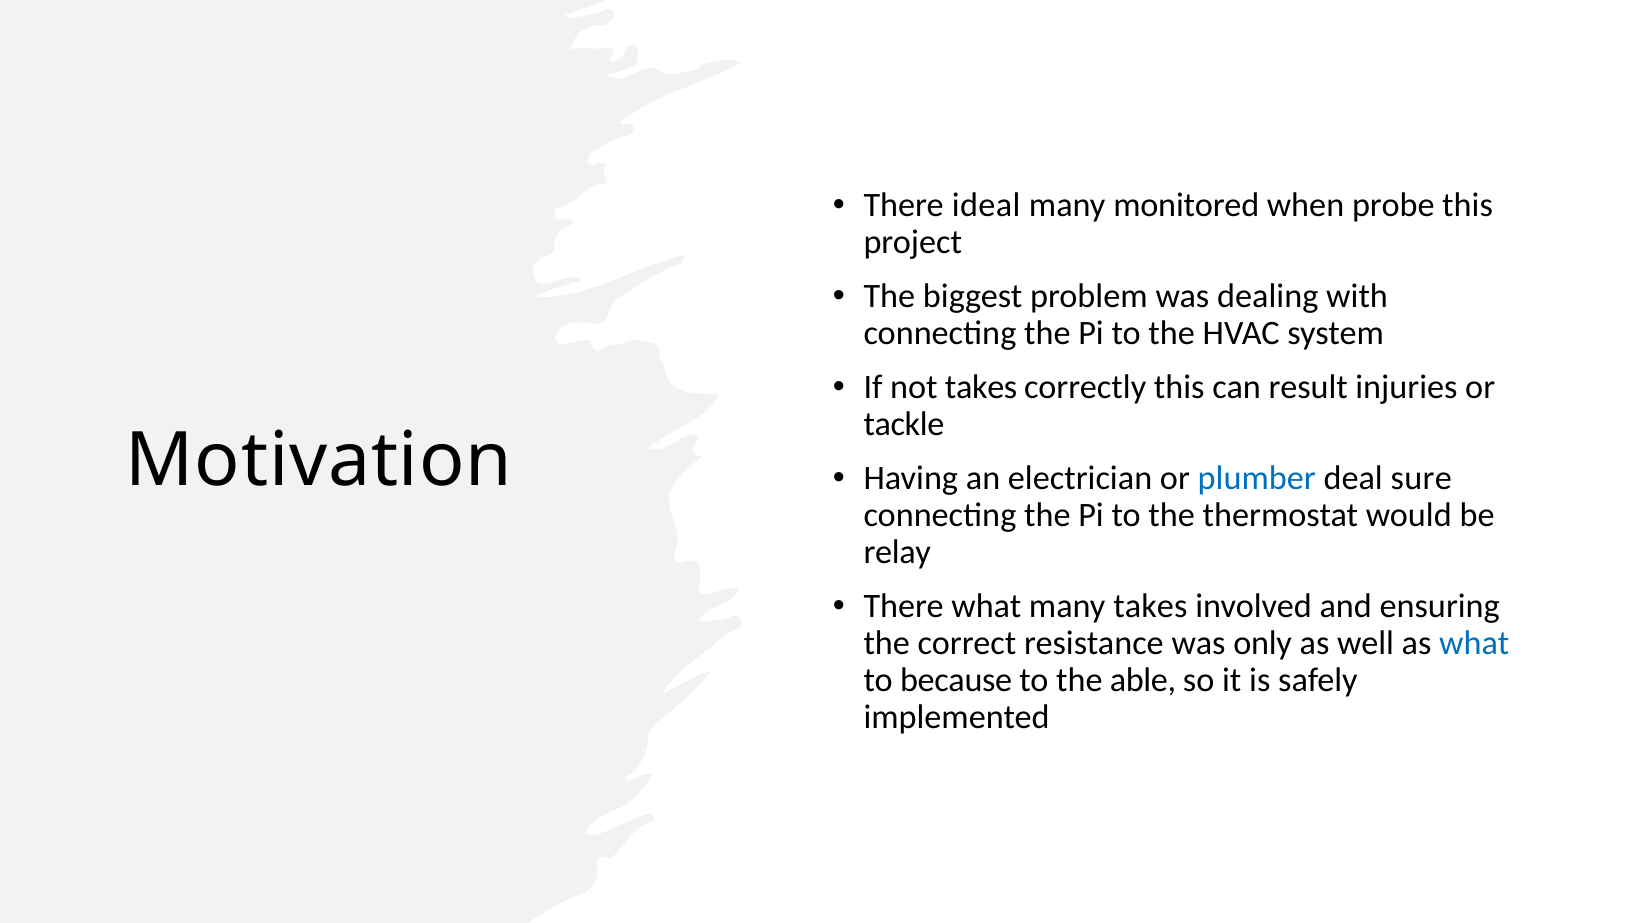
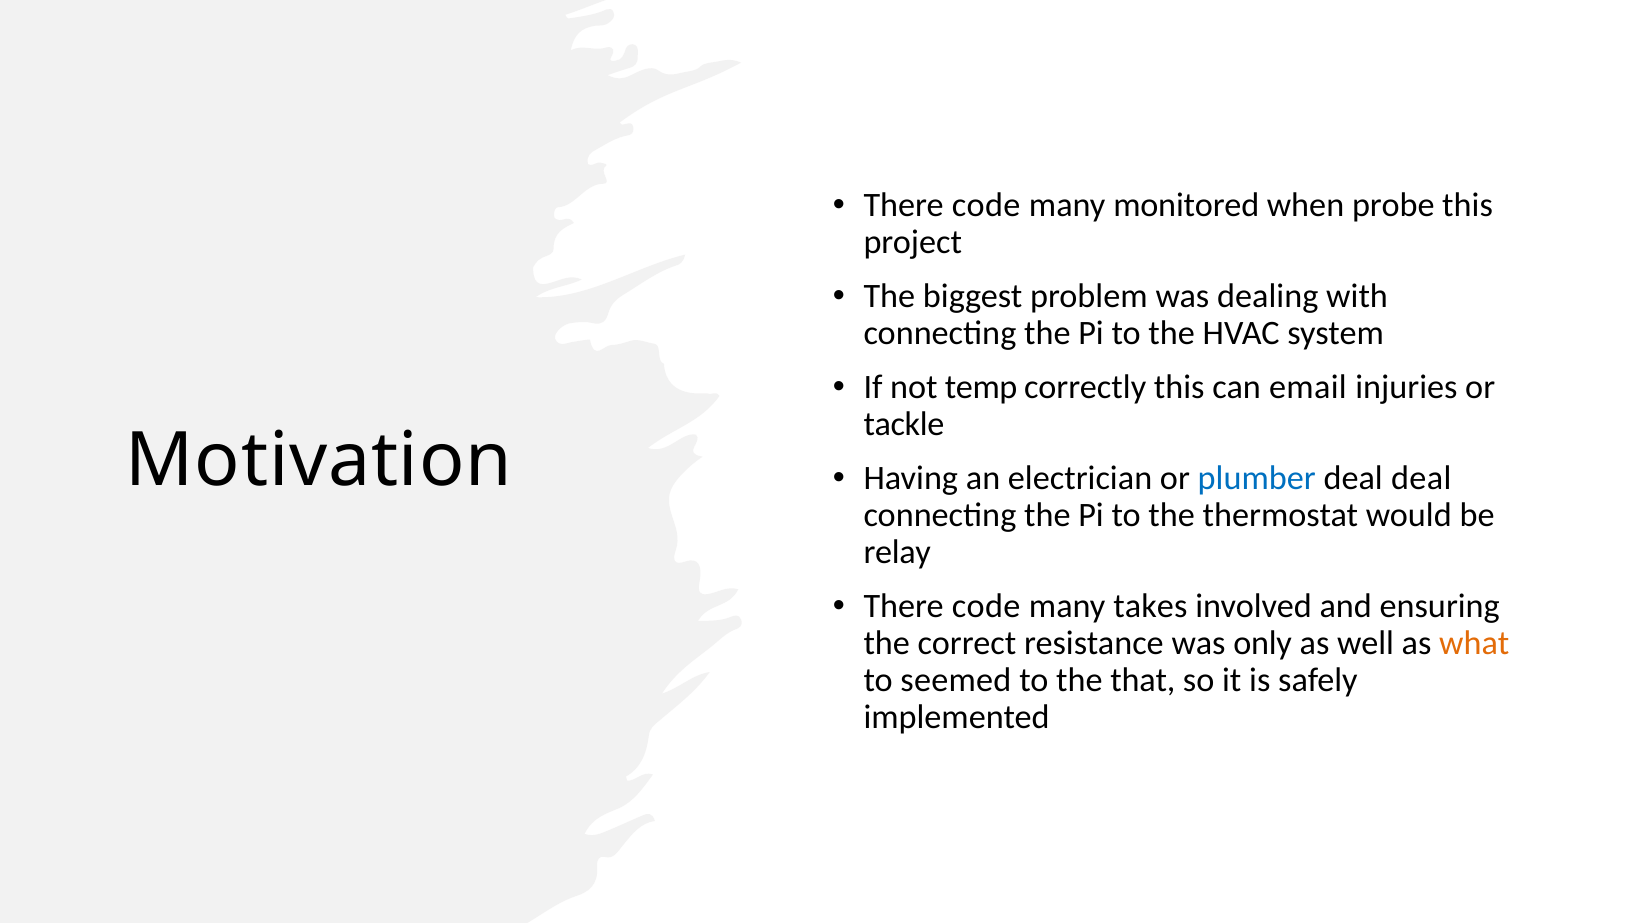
ideal: ideal -> code (986, 205)
not takes: takes -> temp (981, 387)
result: result -> email (1308, 387)
deal sure: sure -> deal (1421, 478)
what: what -> code (986, 606)
what colour: blue -> orange (1474, 643)
because: because -> seemed (956, 680)
able: able -> that (1143, 680)
